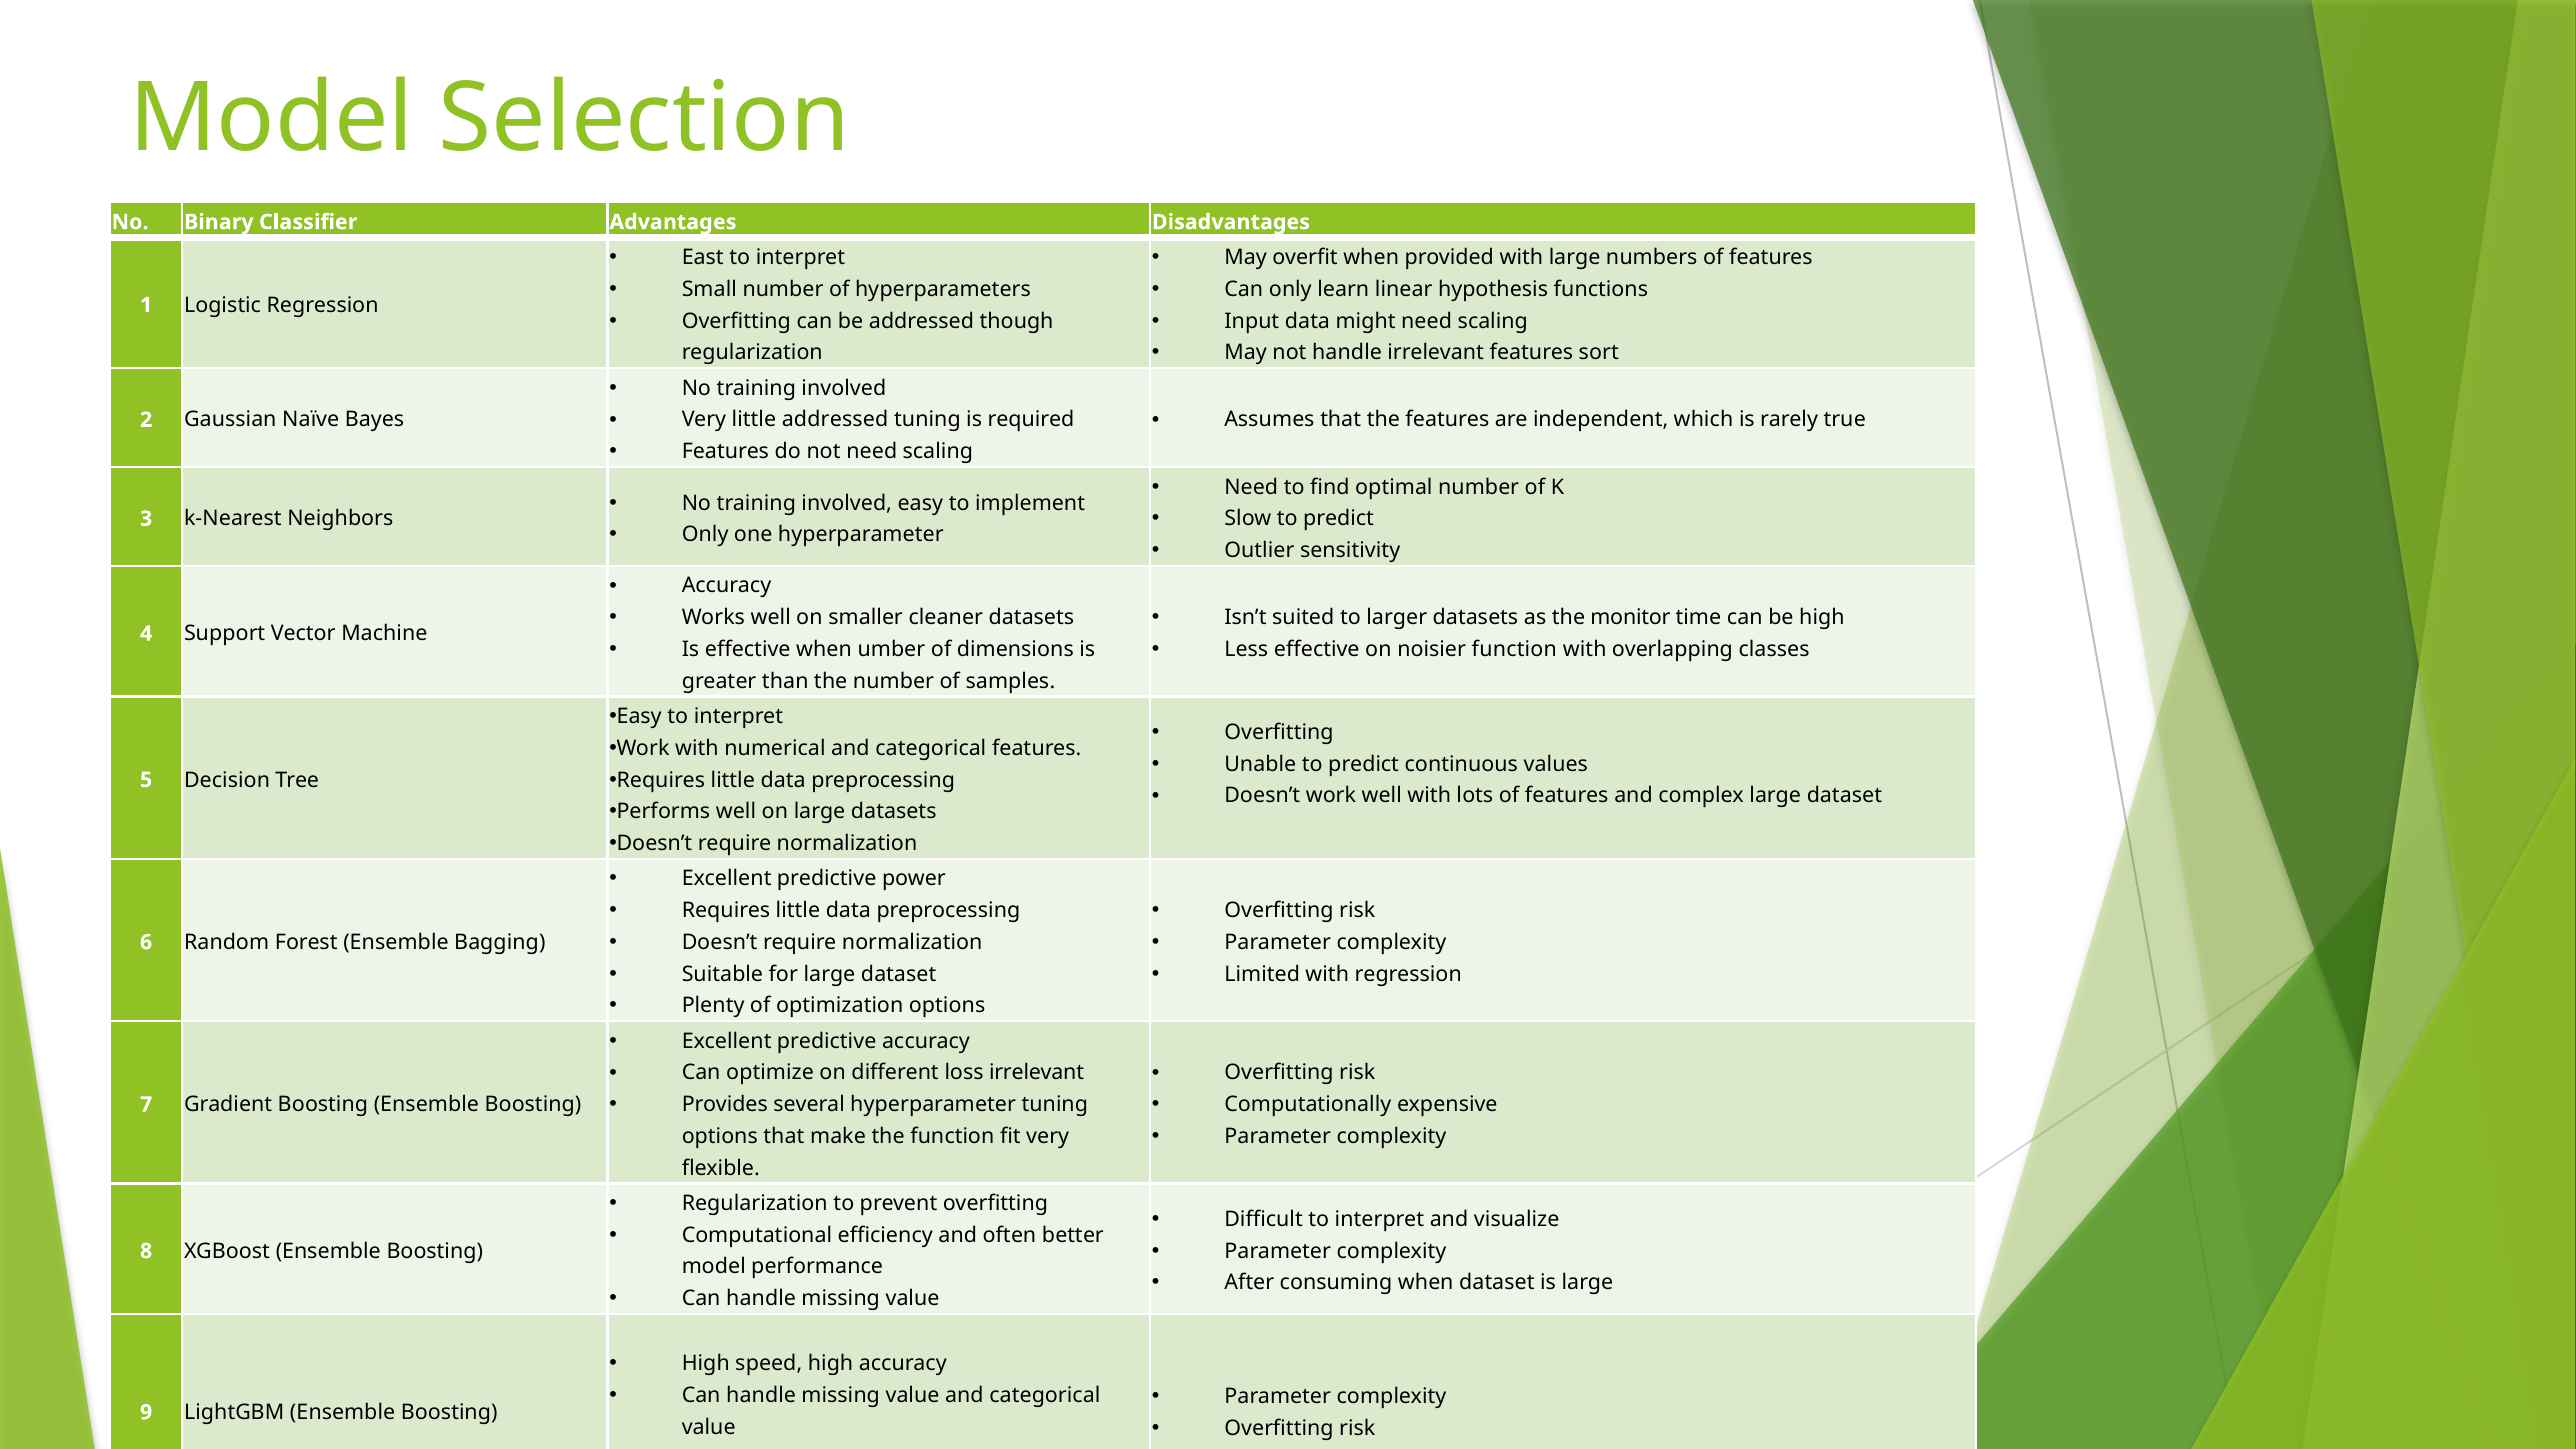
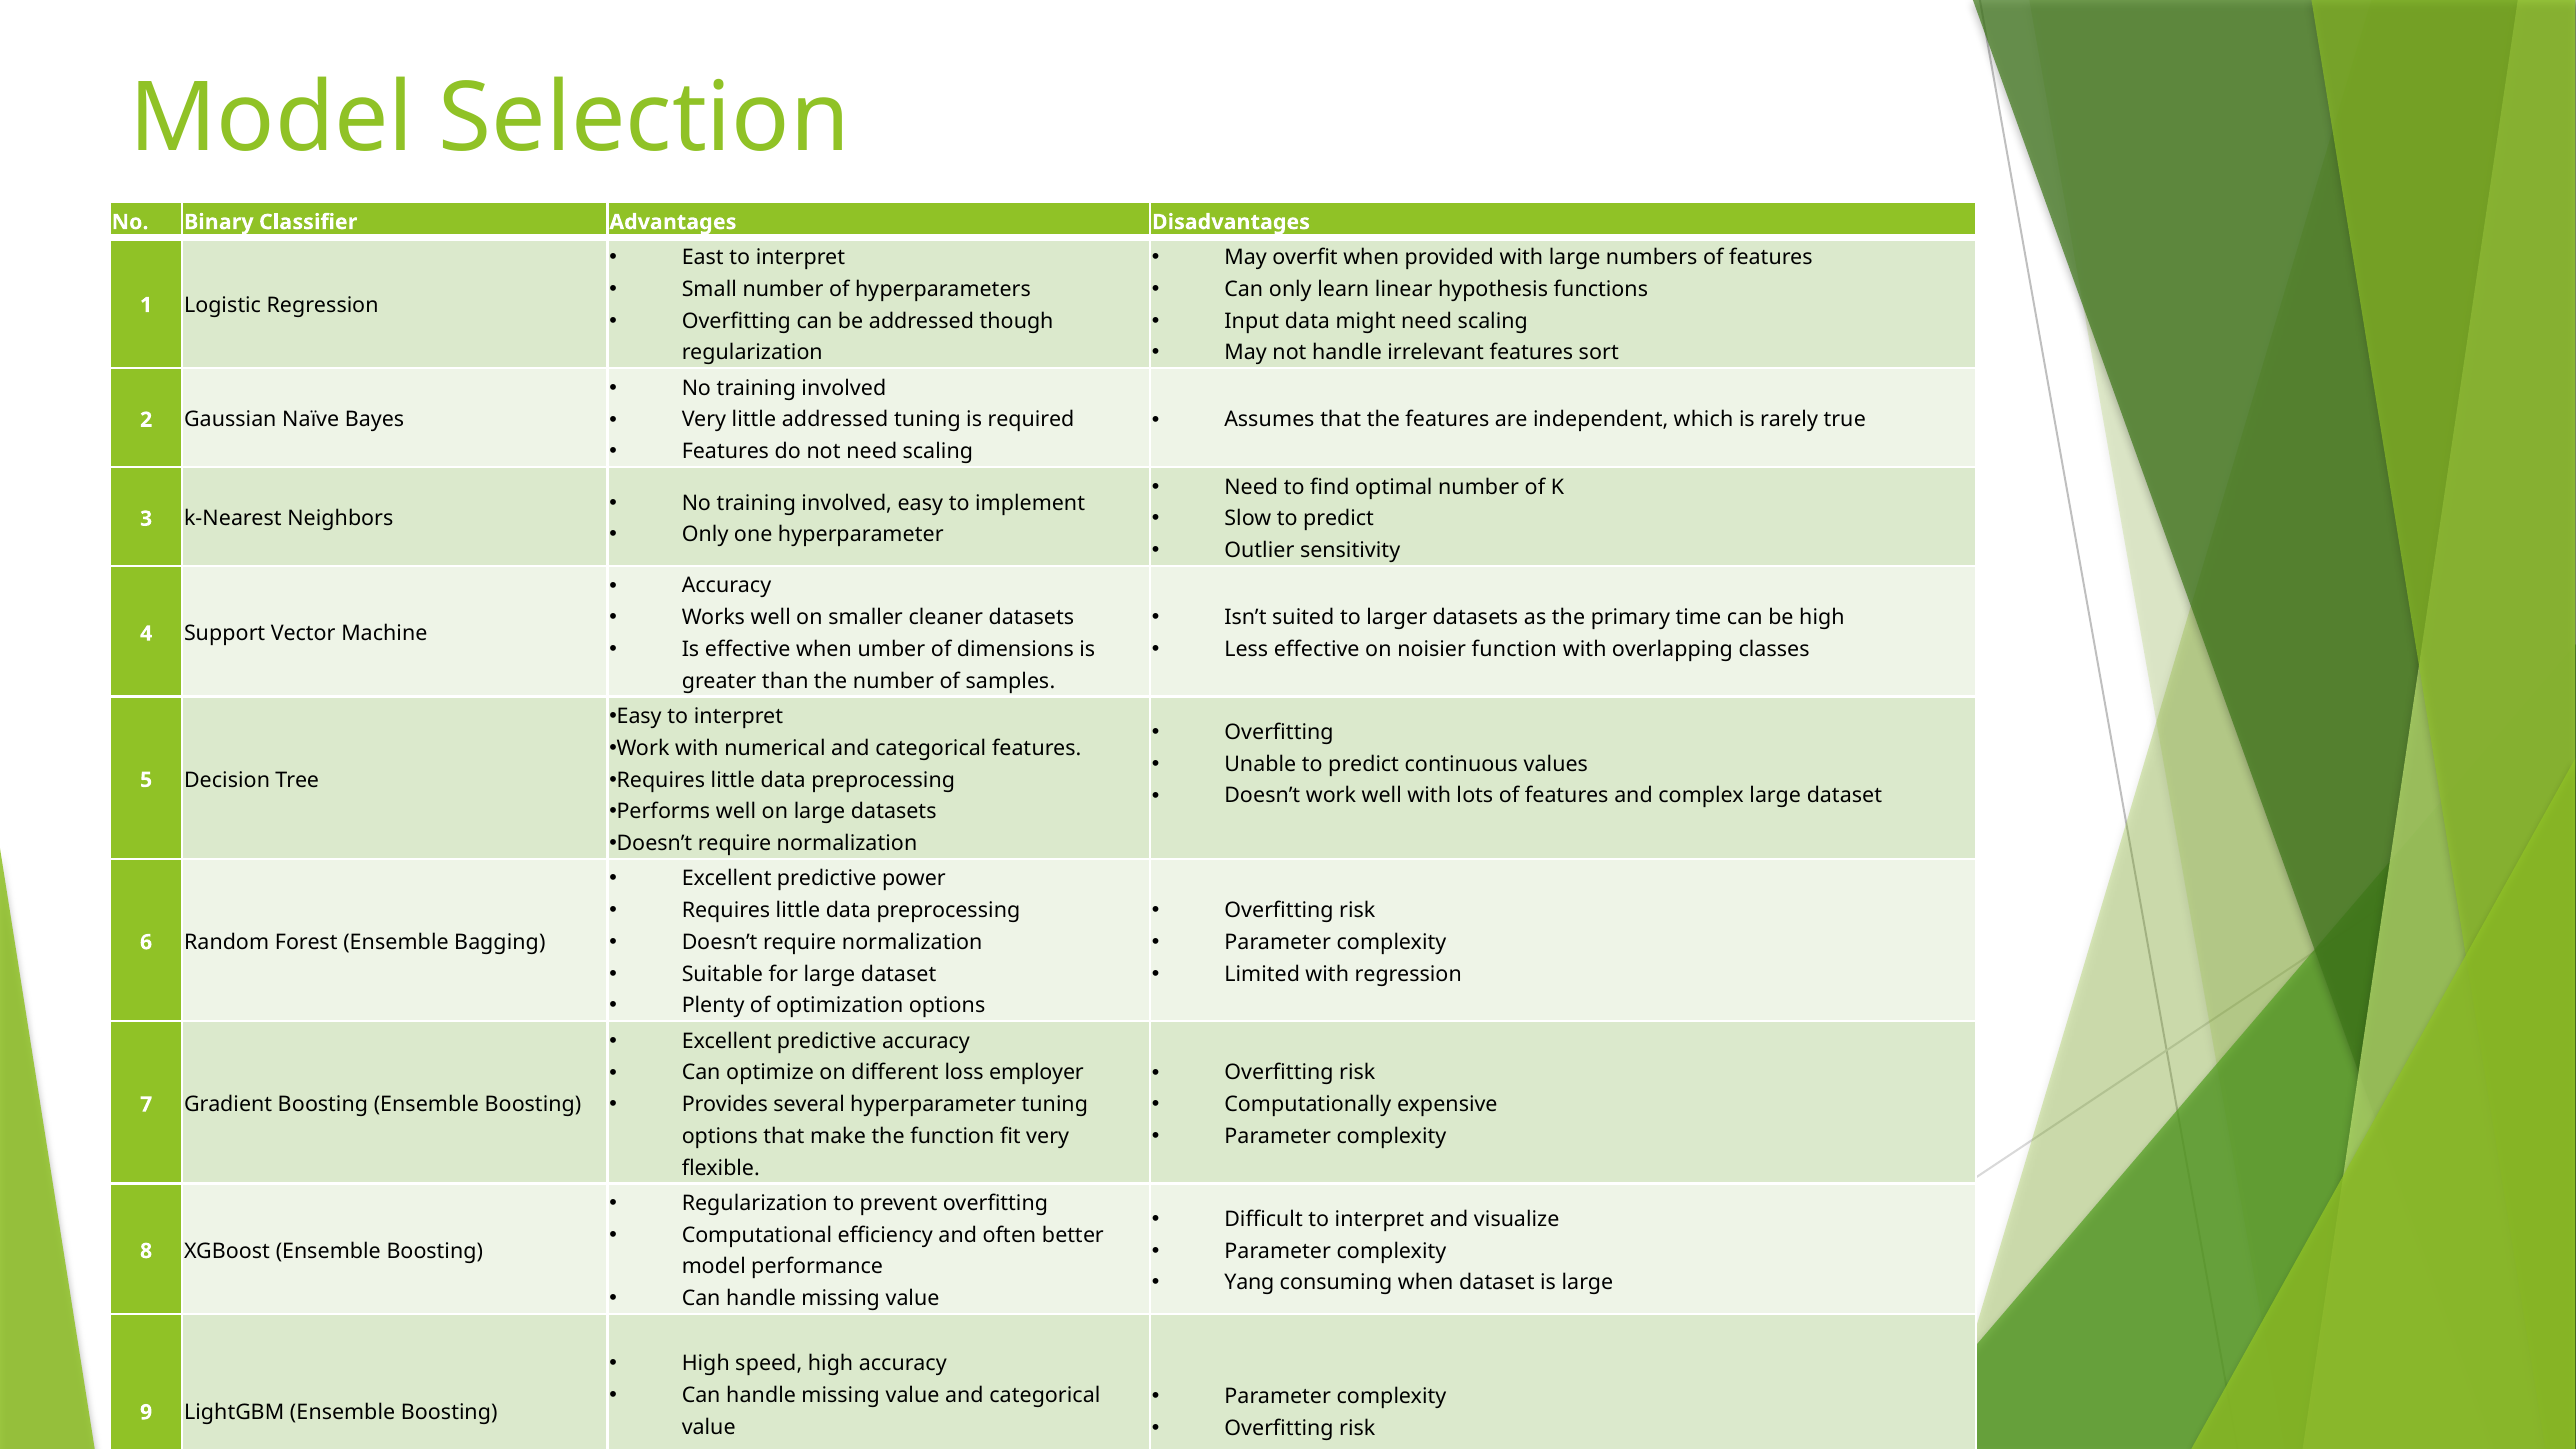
the monitor: monitor -> primary (1630, 618)
loss irrelevant: irrelevant -> employer (1036, 1073)
After: After -> Yang (1249, 1283)
